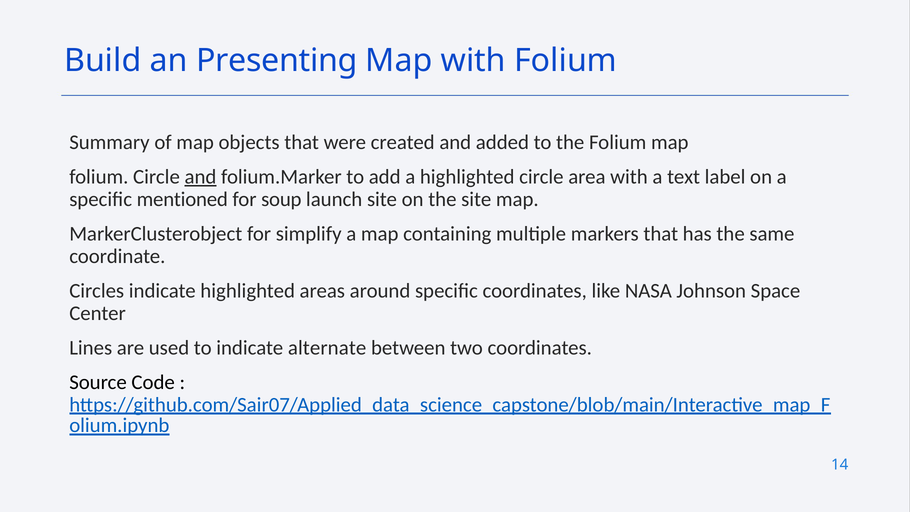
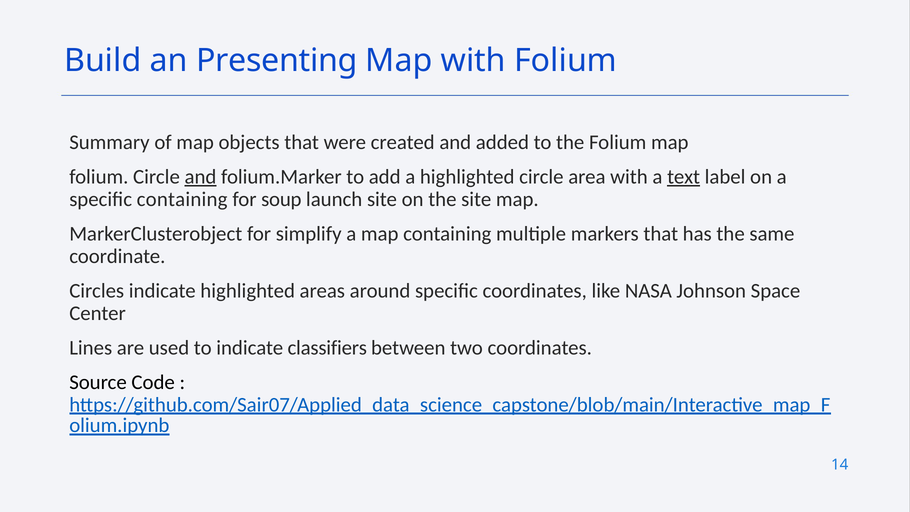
text underline: none -> present (684, 177)
specific mentioned: mentioned -> containing (182, 199)
alternate: alternate -> classifiers (327, 348)
